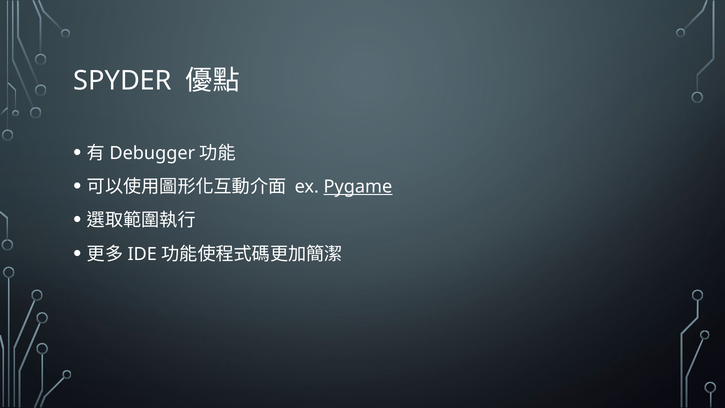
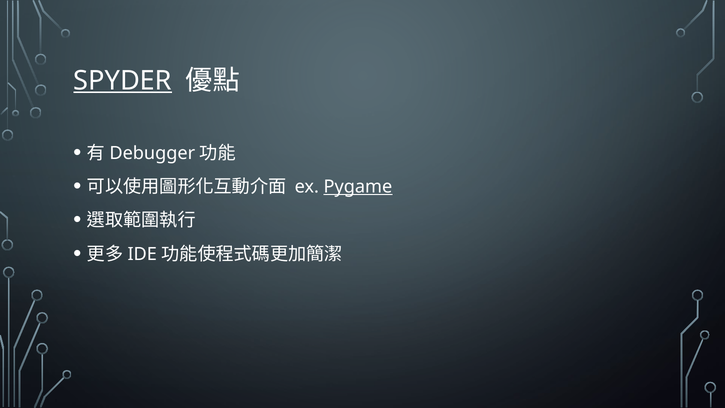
SPYDER underline: none -> present (123, 81)
